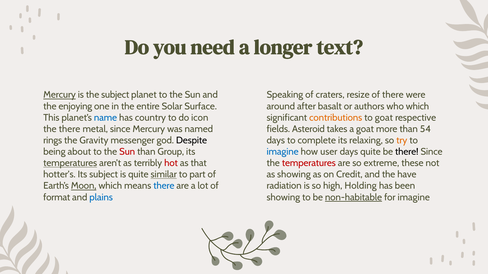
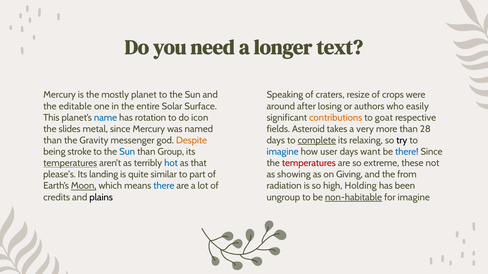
Mercury underline: present -> none (60, 95)
the subject: subject -> mostly (115, 95)
of there: there -> crops (393, 95)
enjoying: enjoying -> editable (75, 106)
basalt: basalt -> losing (330, 106)
who which: which -> easily (417, 106)
country: country -> rotation (151, 118)
the there: there -> slides (70, 129)
a goat: goat -> very (365, 129)
54: 54 -> 28 (425, 129)
rings: rings -> than (53, 141)
Despite colour: black -> orange (192, 141)
complete underline: none -> present (317, 141)
try colour: orange -> black (402, 141)
about: about -> stroke (79, 152)
Sun colour: red -> blue (127, 152)
days quite: quite -> want (370, 152)
there colour: black -> blue (407, 152)
hot colour: red -> blue (171, 163)
hotter’s: hotter’s -> please’s (59, 175)
Its subject: subject -> landing (104, 175)
similar underline: present -> none (164, 175)
Credit: Credit -> Giving (349, 175)
have: have -> from (407, 175)
format: format -> credits (57, 198)
plains colour: blue -> black (101, 198)
showing: showing -> ungroup (283, 198)
